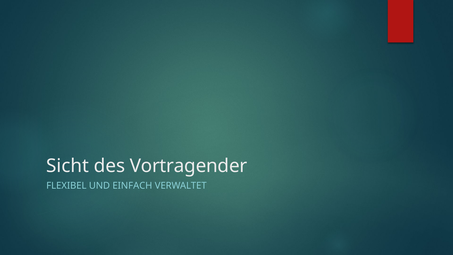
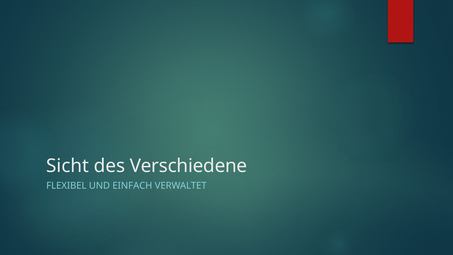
Vortragender: Vortragender -> Verschiedene (188, 166)
